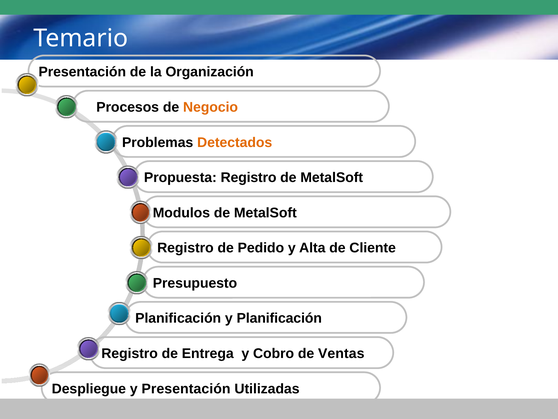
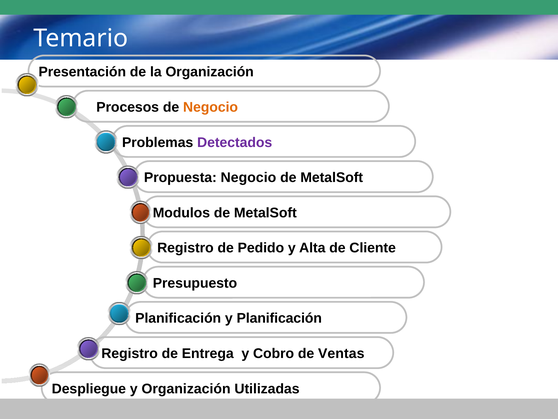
Detectados colour: orange -> purple (235, 142)
Registro: Registro -> Negocio (248, 177)
y Presentación: Presentación -> Organización (186, 388)
